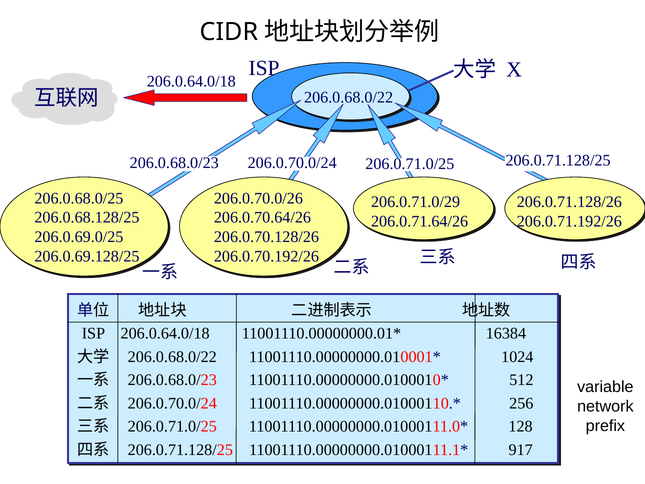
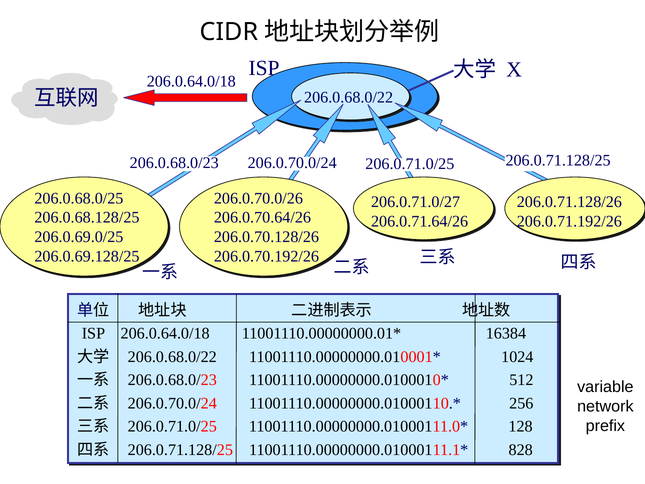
206.0.71.0/29: 206.0.71.0/29 -> 206.0.71.0/27 (416, 202)
917: 917 -> 828 (521, 449)
